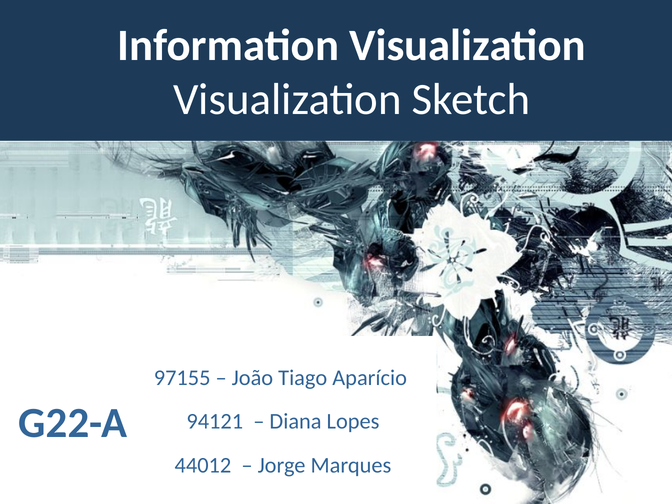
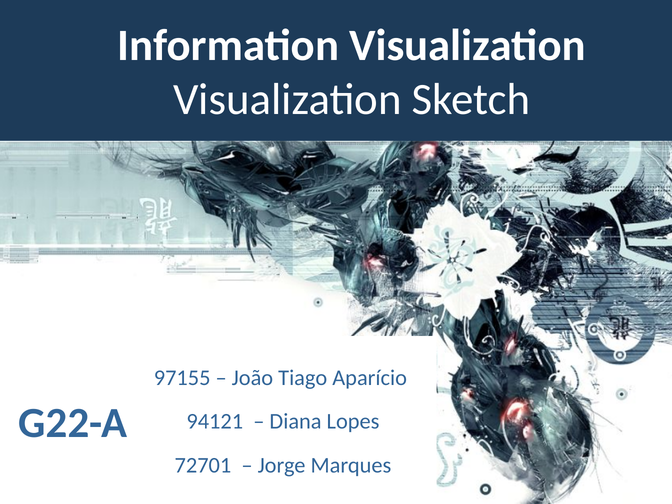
44012: 44012 -> 72701 (203, 465)
